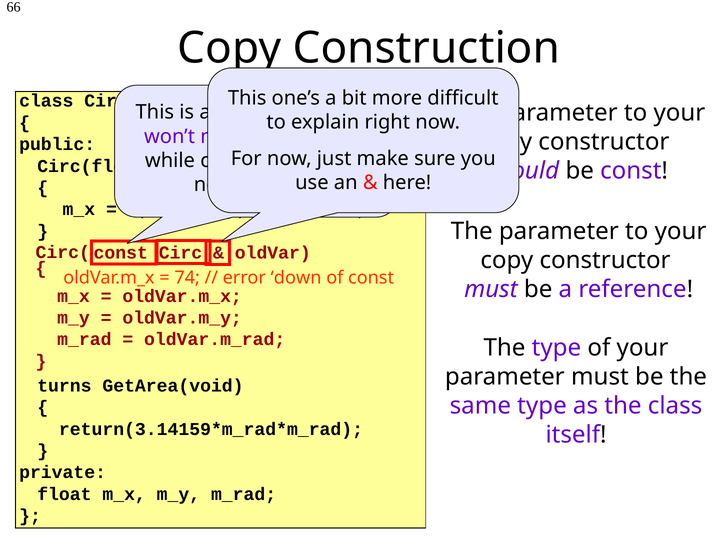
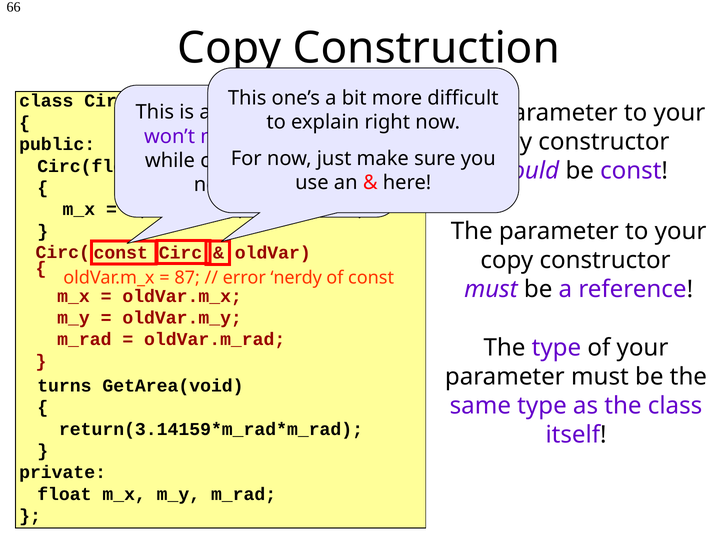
74: 74 -> 87 (187, 278)
down: down -> nerdy (296, 278)
